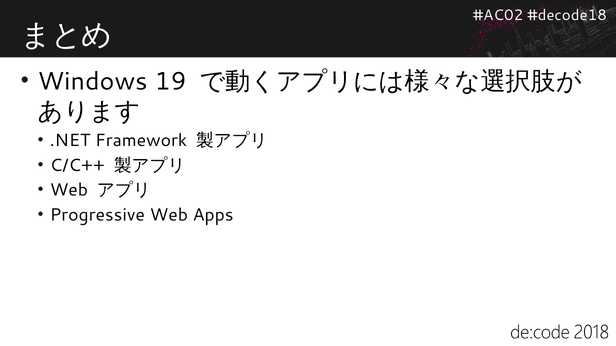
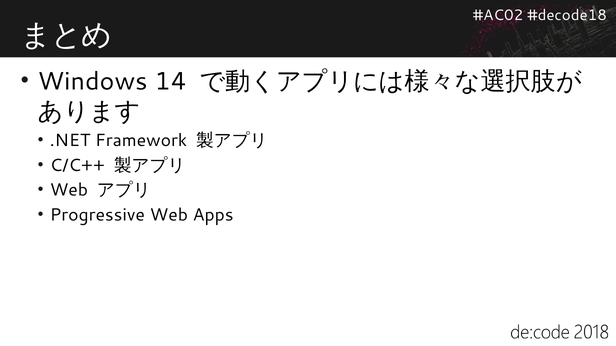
19: 19 -> 14 (171, 81)
